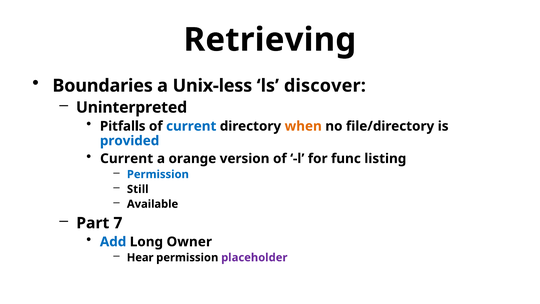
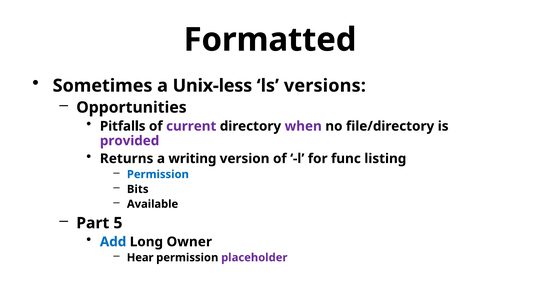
Retrieving: Retrieving -> Formatted (270, 40)
Boundaries: Boundaries -> Sometimes (103, 86)
discover: discover -> versions (325, 86)
Uninterpreted: Uninterpreted -> Opportunities (131, 107)
current colour: blue -> purple (191, 126)
when colour: orange -> purple (303, 126)
provided colour: blue -> purple (130, 141)
Current: Current -> Returns (127, 158)
orange: orange -> writing (192, 158)
Still: Still -> Bits (138, 189)
7: 7 -> 5 (118, 223)
